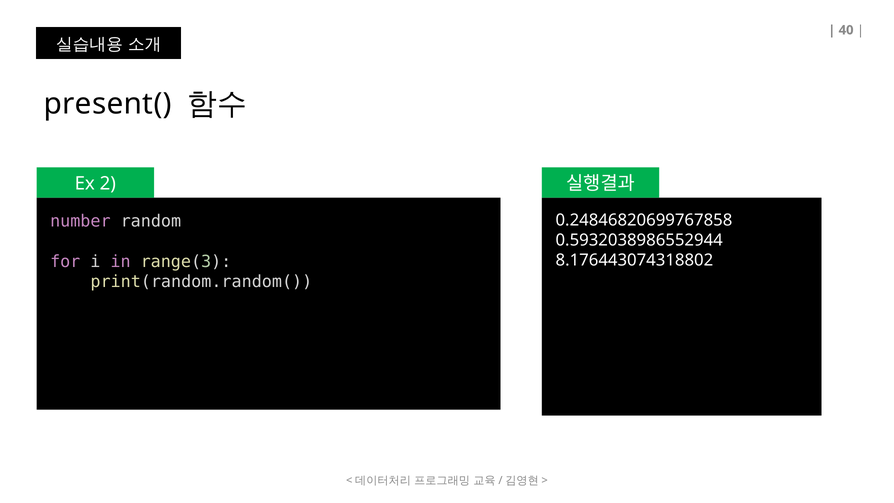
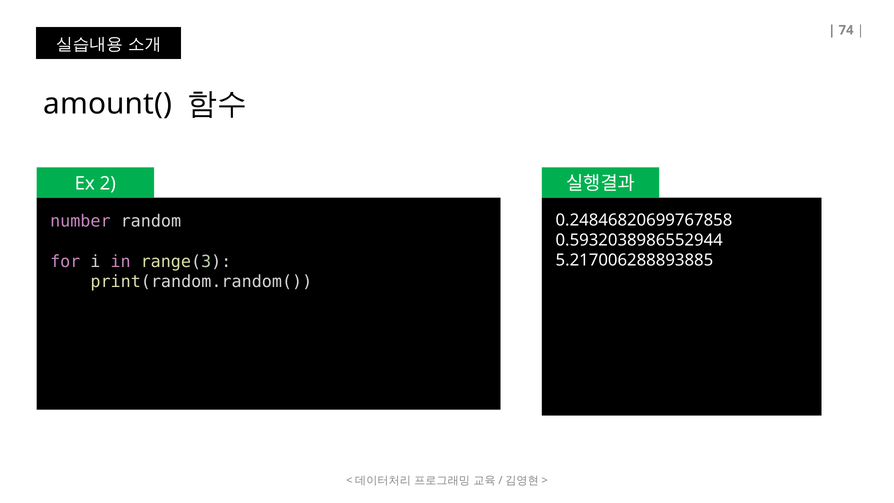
40: 40 -> 74 (846, 30)
present(: present( -> amount( (108, 104)
8.176443074318802: 8.176443074318802 -> 5.217006288893885 (634, 260)
